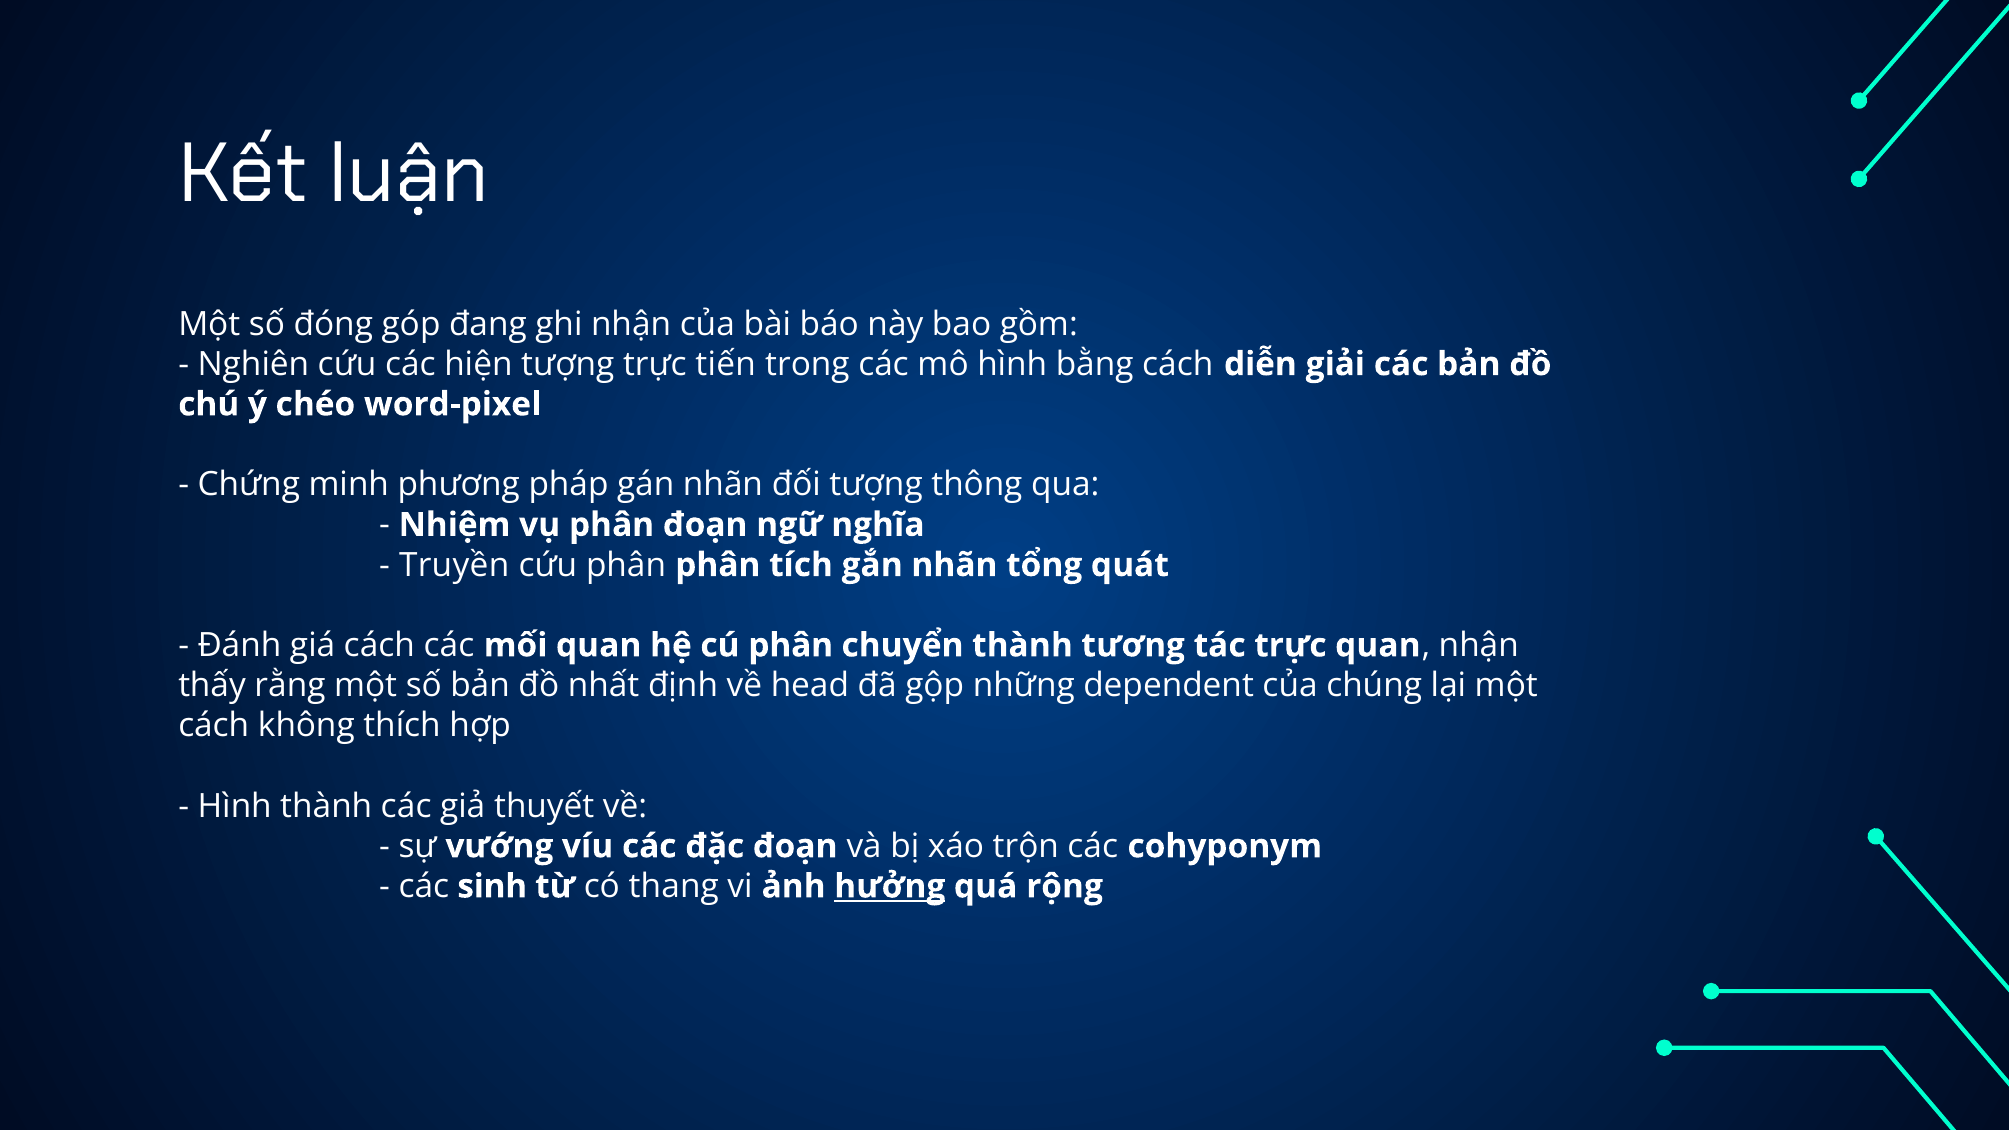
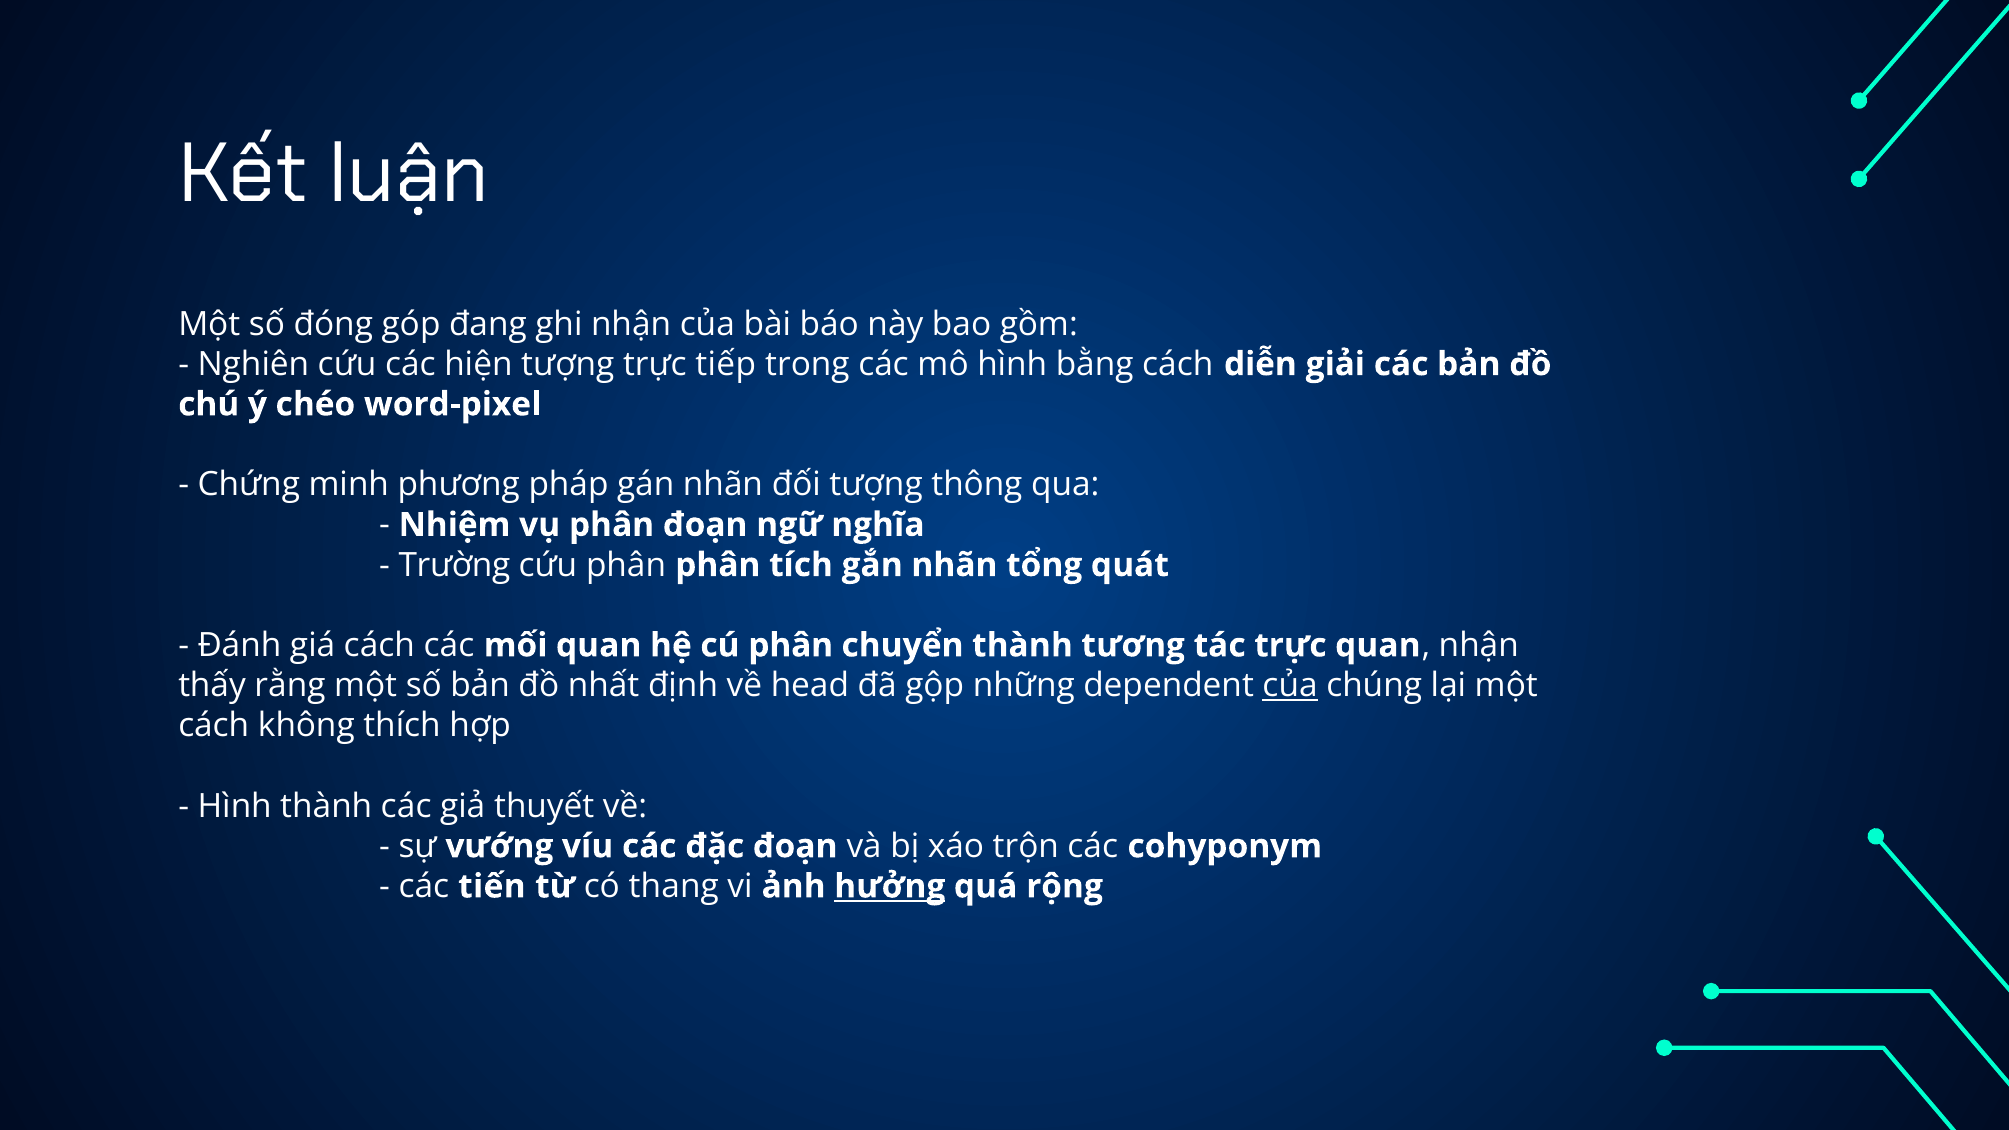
tiến: tiến -> tiếp (726, 364)
Truyền: Truyền -> Trường (454, 565)
của underline: none -> present (1290, 686)
sinh: sinh -> tiến (492, 887)
